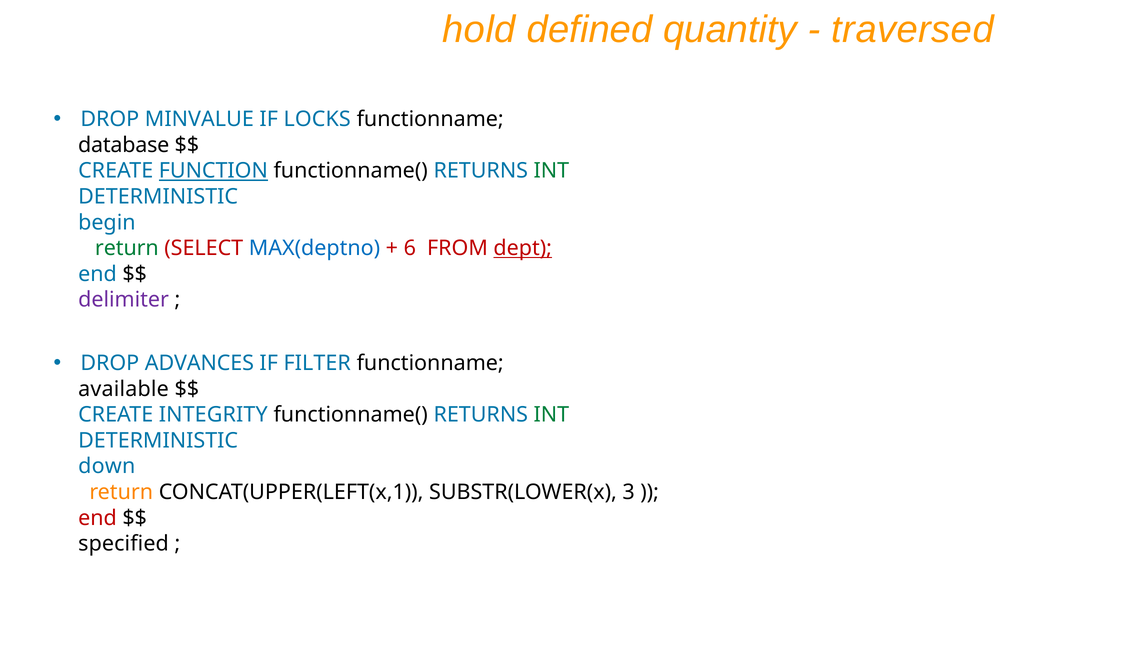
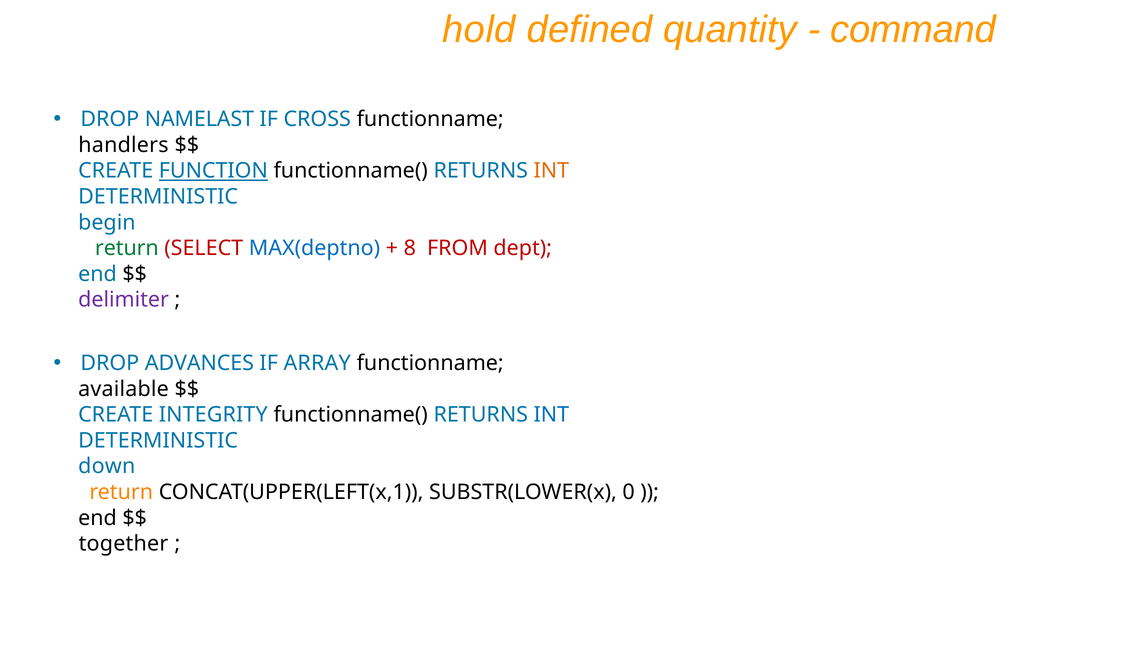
traversed: traversed -> command (913, 30)
MINVALUE: MINVALUE -> NAMELAST (199, 119)
LOCKS: LOCKS -> CROSS (317, 119)
database: database -> handlers (123, 145)
INT colour: green -> orange (551, 171)
6: 6 -> 8 (410, 248)
dept underline: present -> none (523, 248)
FILTER: FILTER -> ARRAY (317, 363)
INT colour: green -> blue (551, 415)
3: 3 -> 0 (629, 492)
end colour: red -> black (98, 518)
specified: specified -> together (123, 544)
